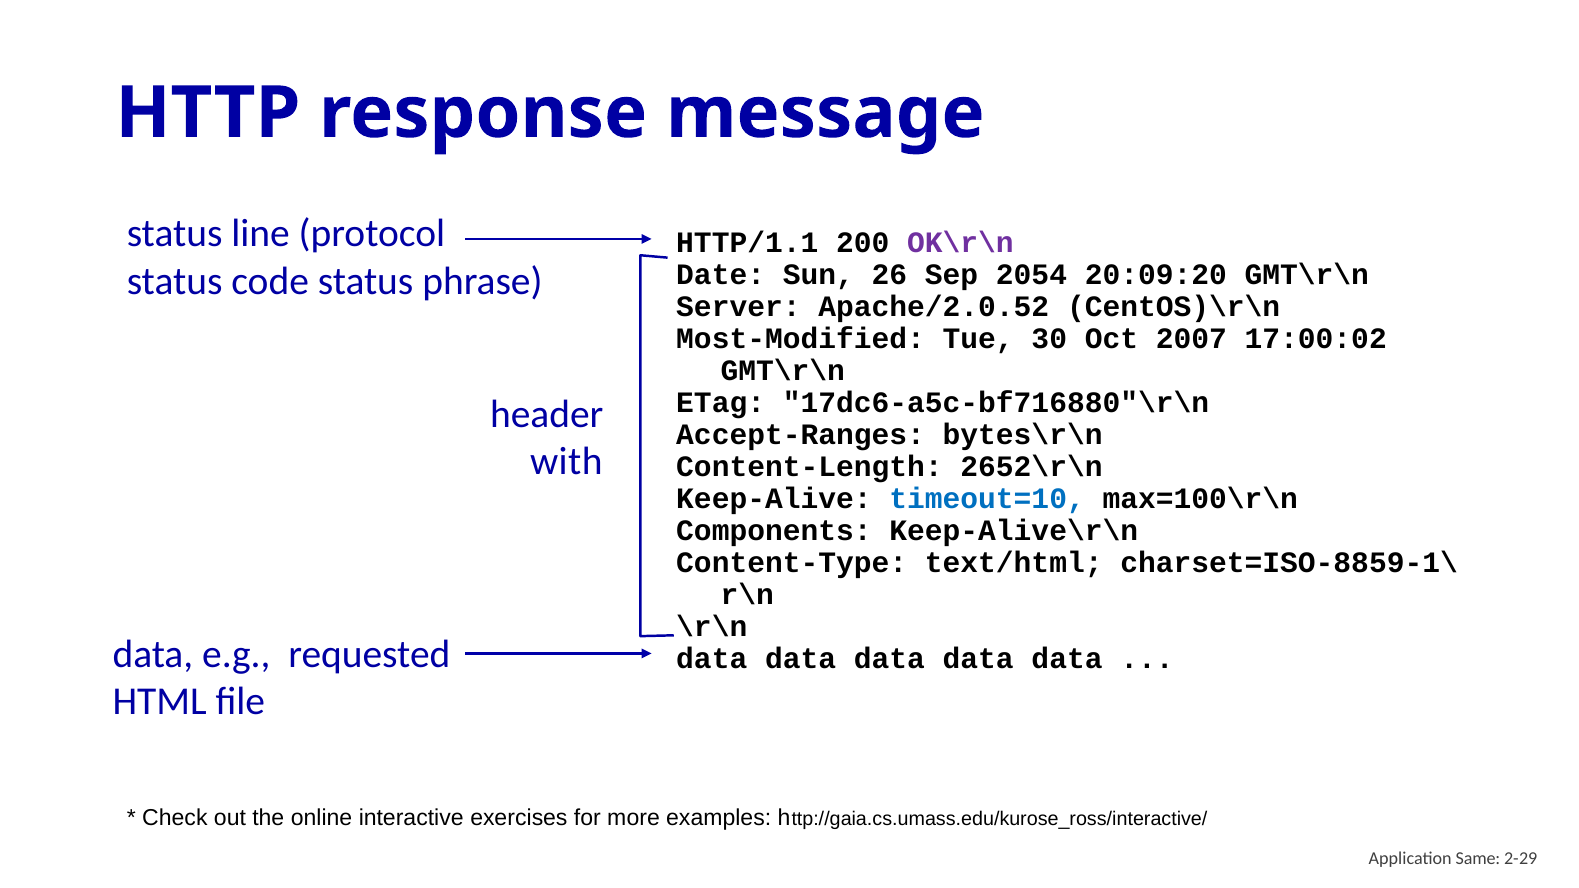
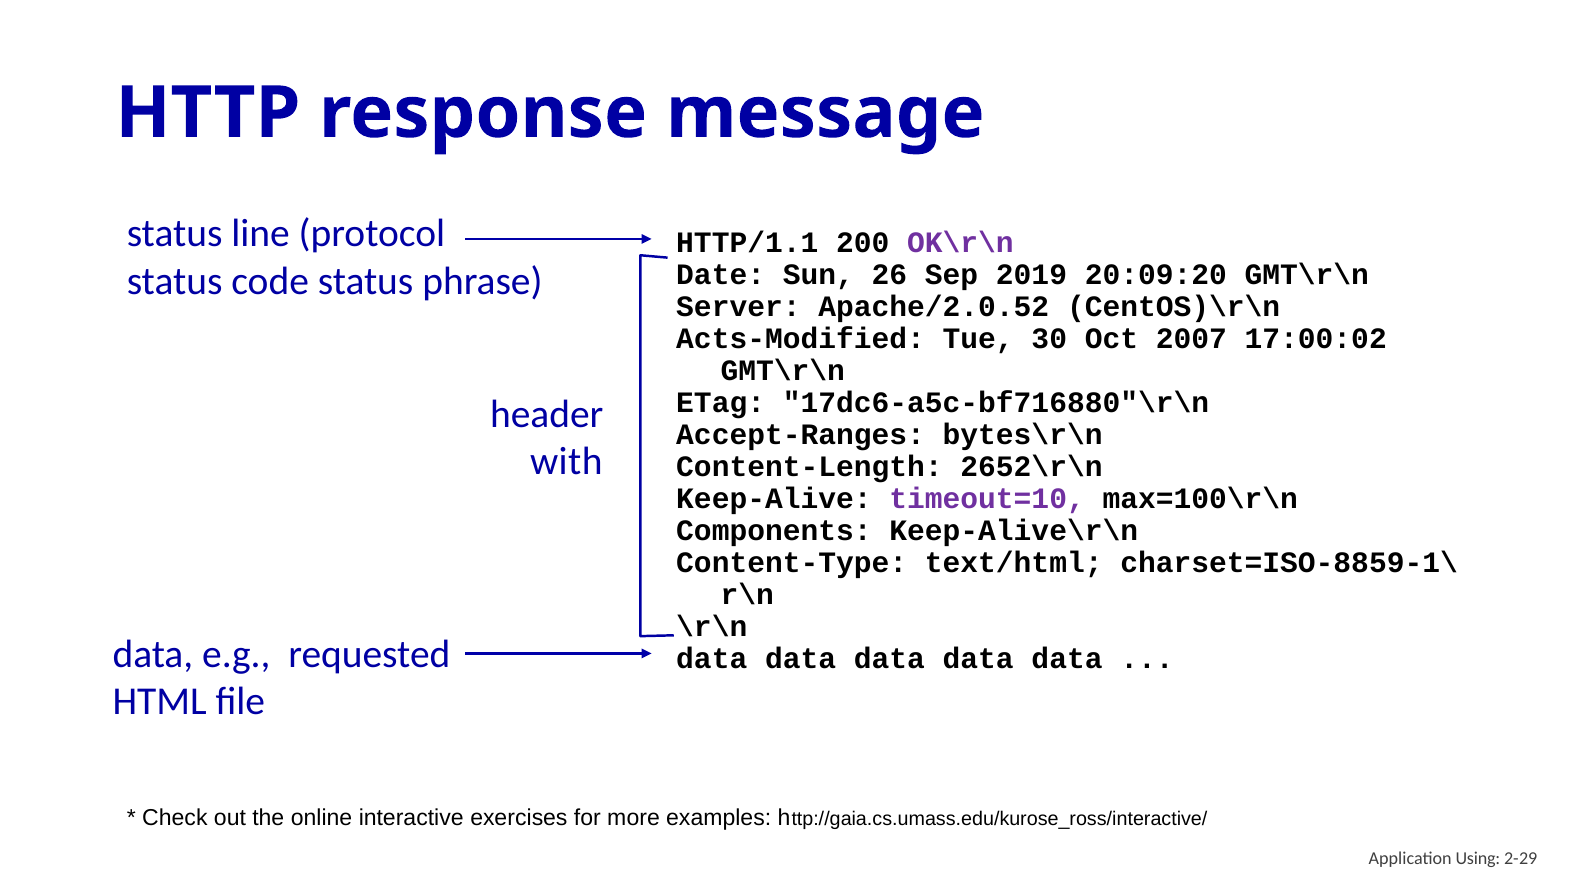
2054: 2054 -> 2019 (1031, 275)
Most-Modified: Most-Modified -> Acts-Modified (801, 339)
timeout=10 colour: blue -> purple (987, 499)
Same: Same -> Using (1478, 859)
